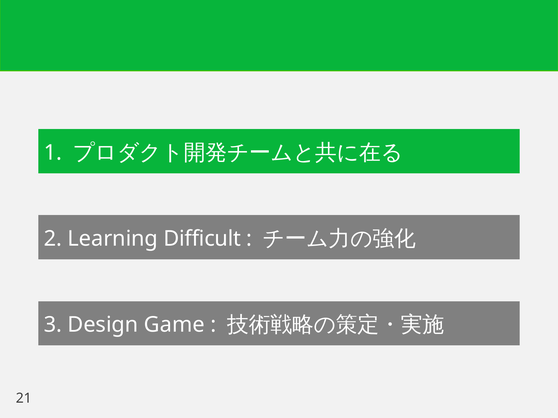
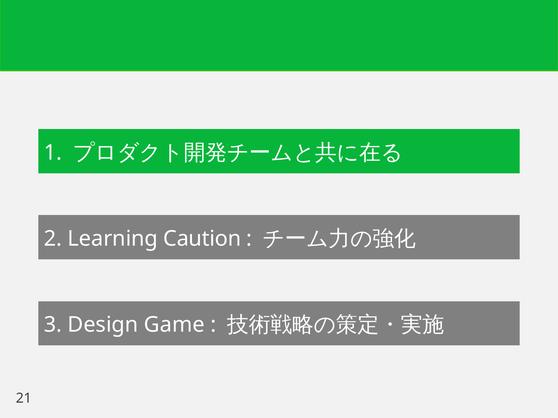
Difficult: Difficult -> Caution (202, 239)
